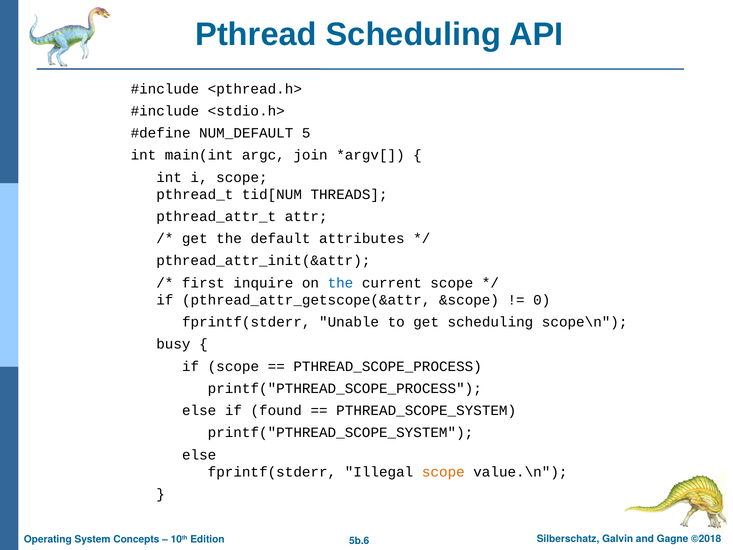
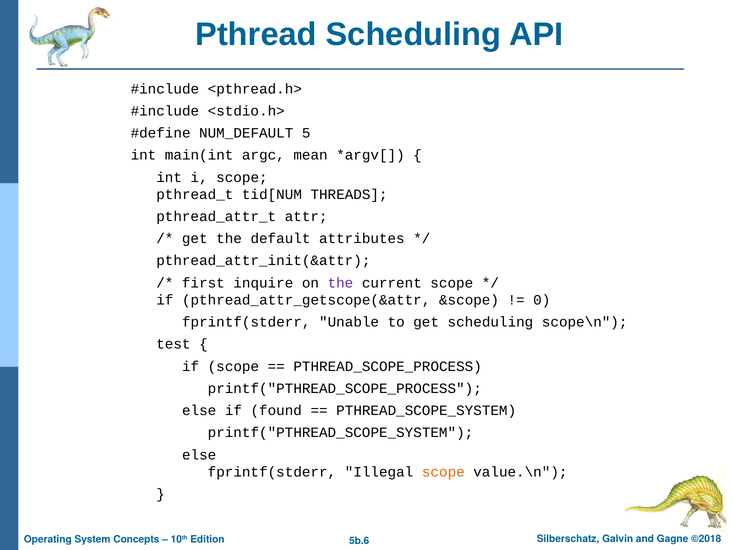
join: join -> mean (311, 155)
the colour: blue -> purple (340, 283)
busy: busy -> test (173, 344)
